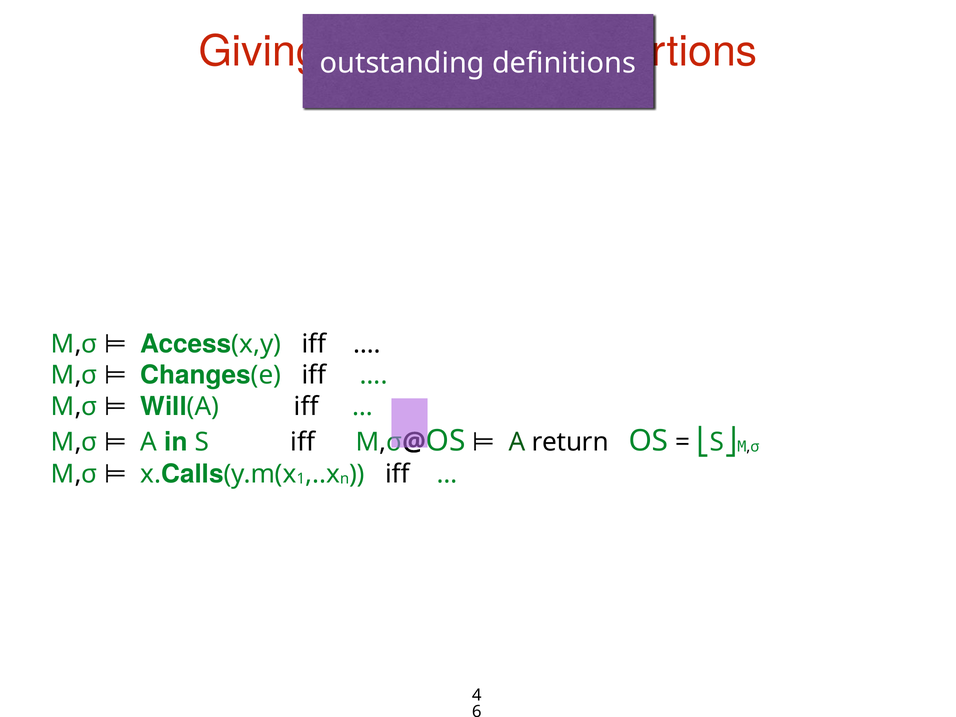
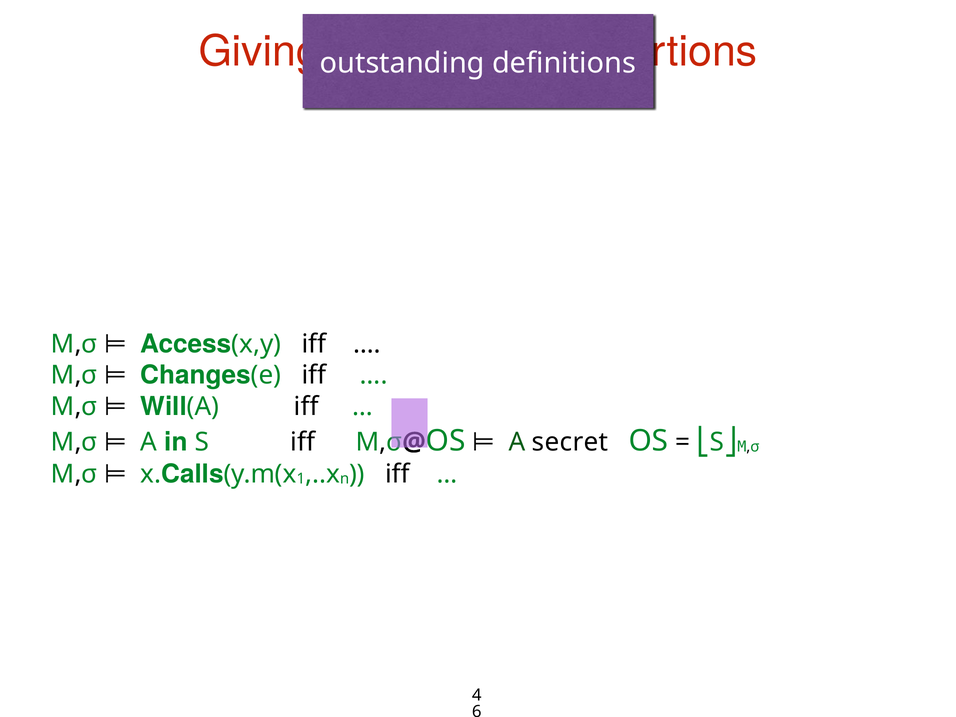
return: return -> secret (570, 442)
